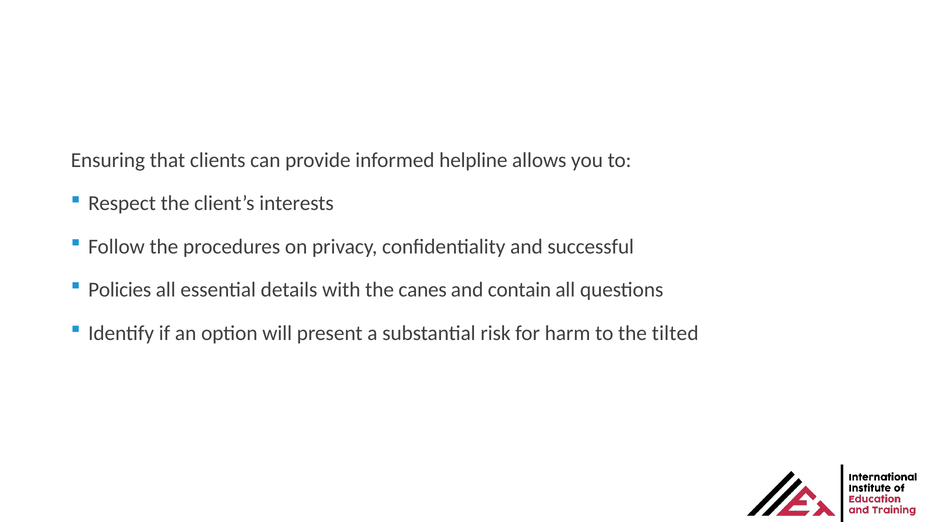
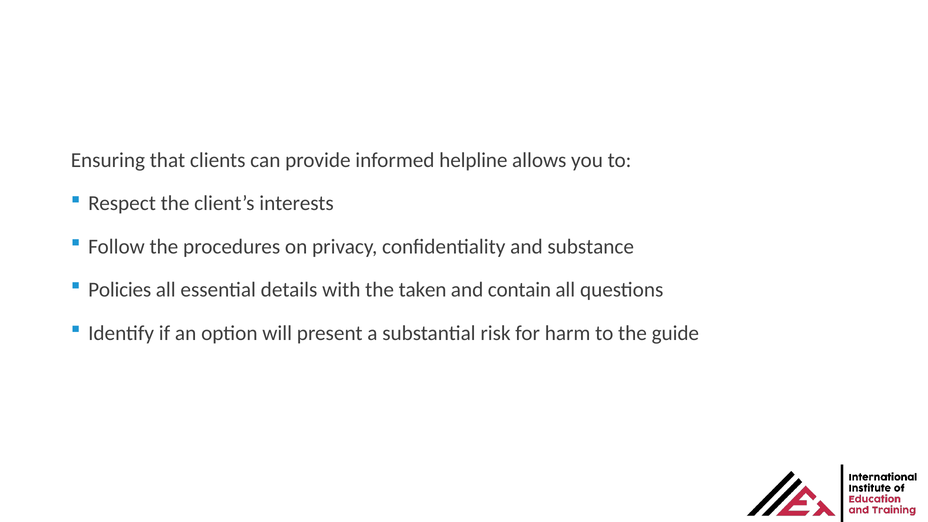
successful: successful -> substance (591, 247)
canes: canes -> taken (423, 290)
tilted: tilted -> guide (675, 333)
